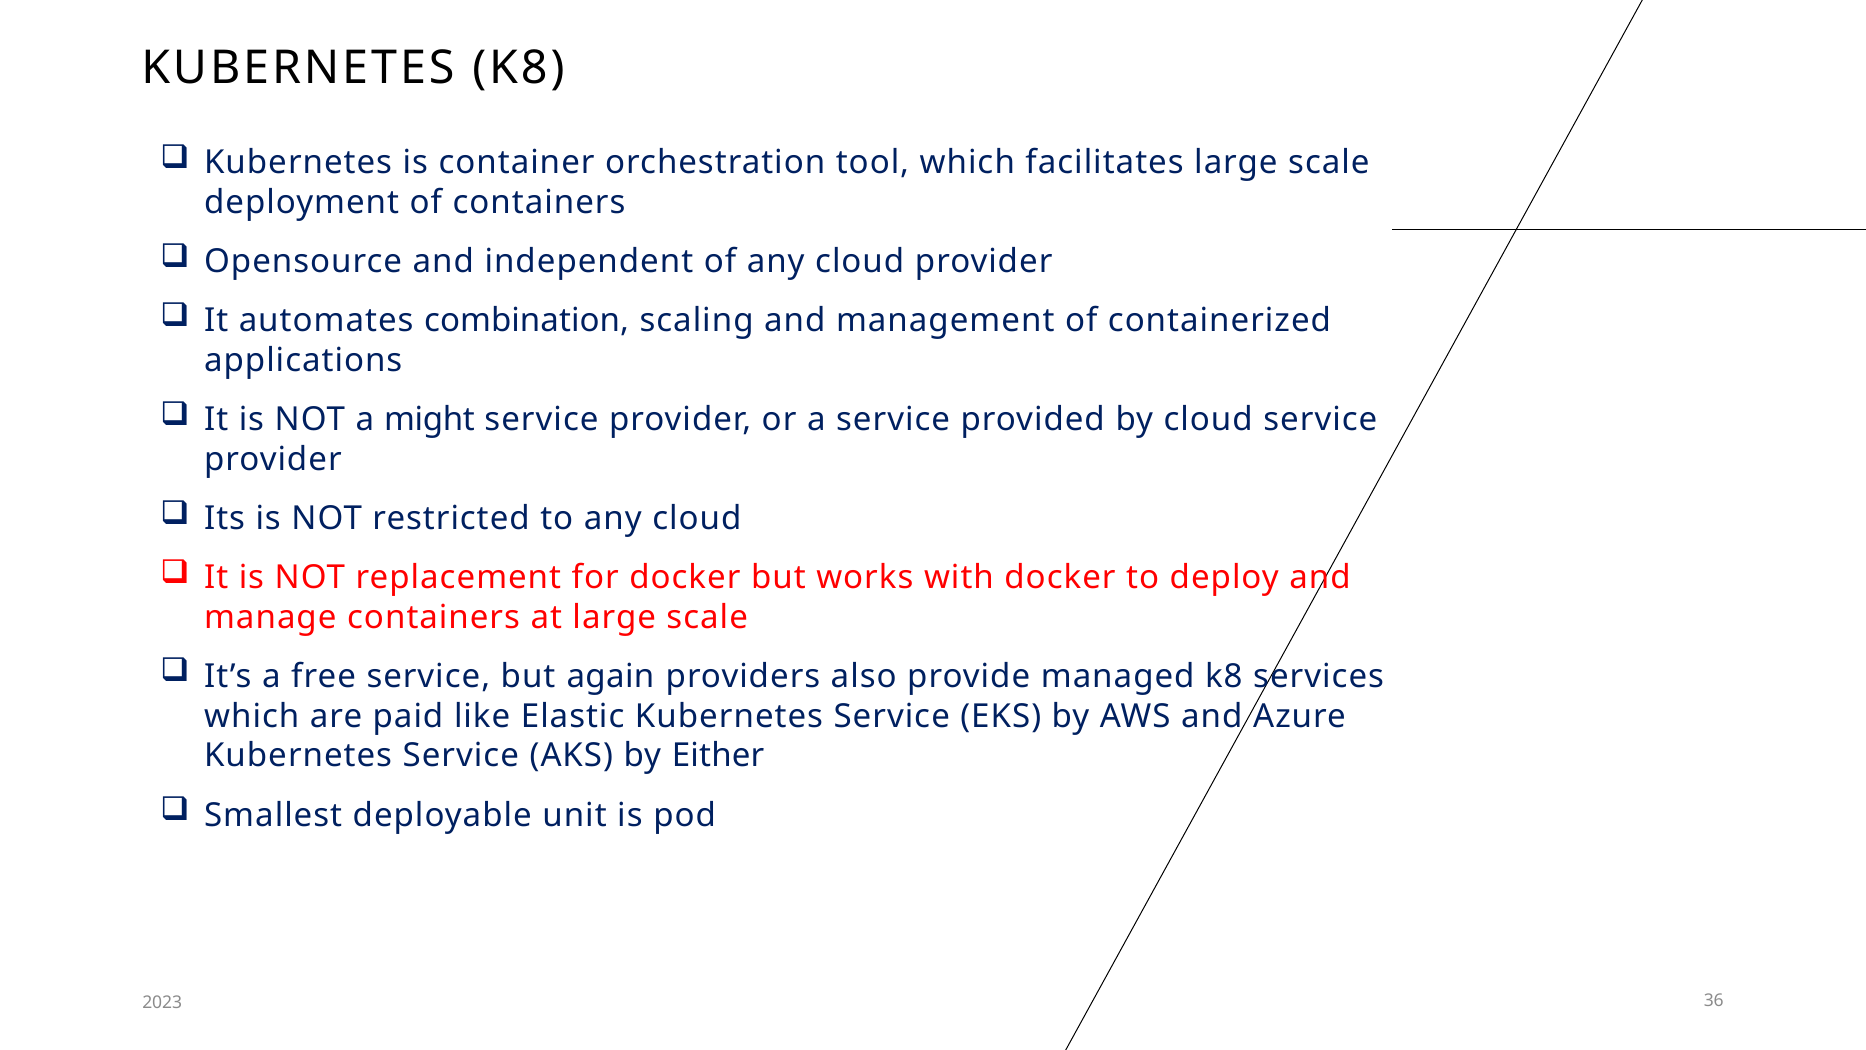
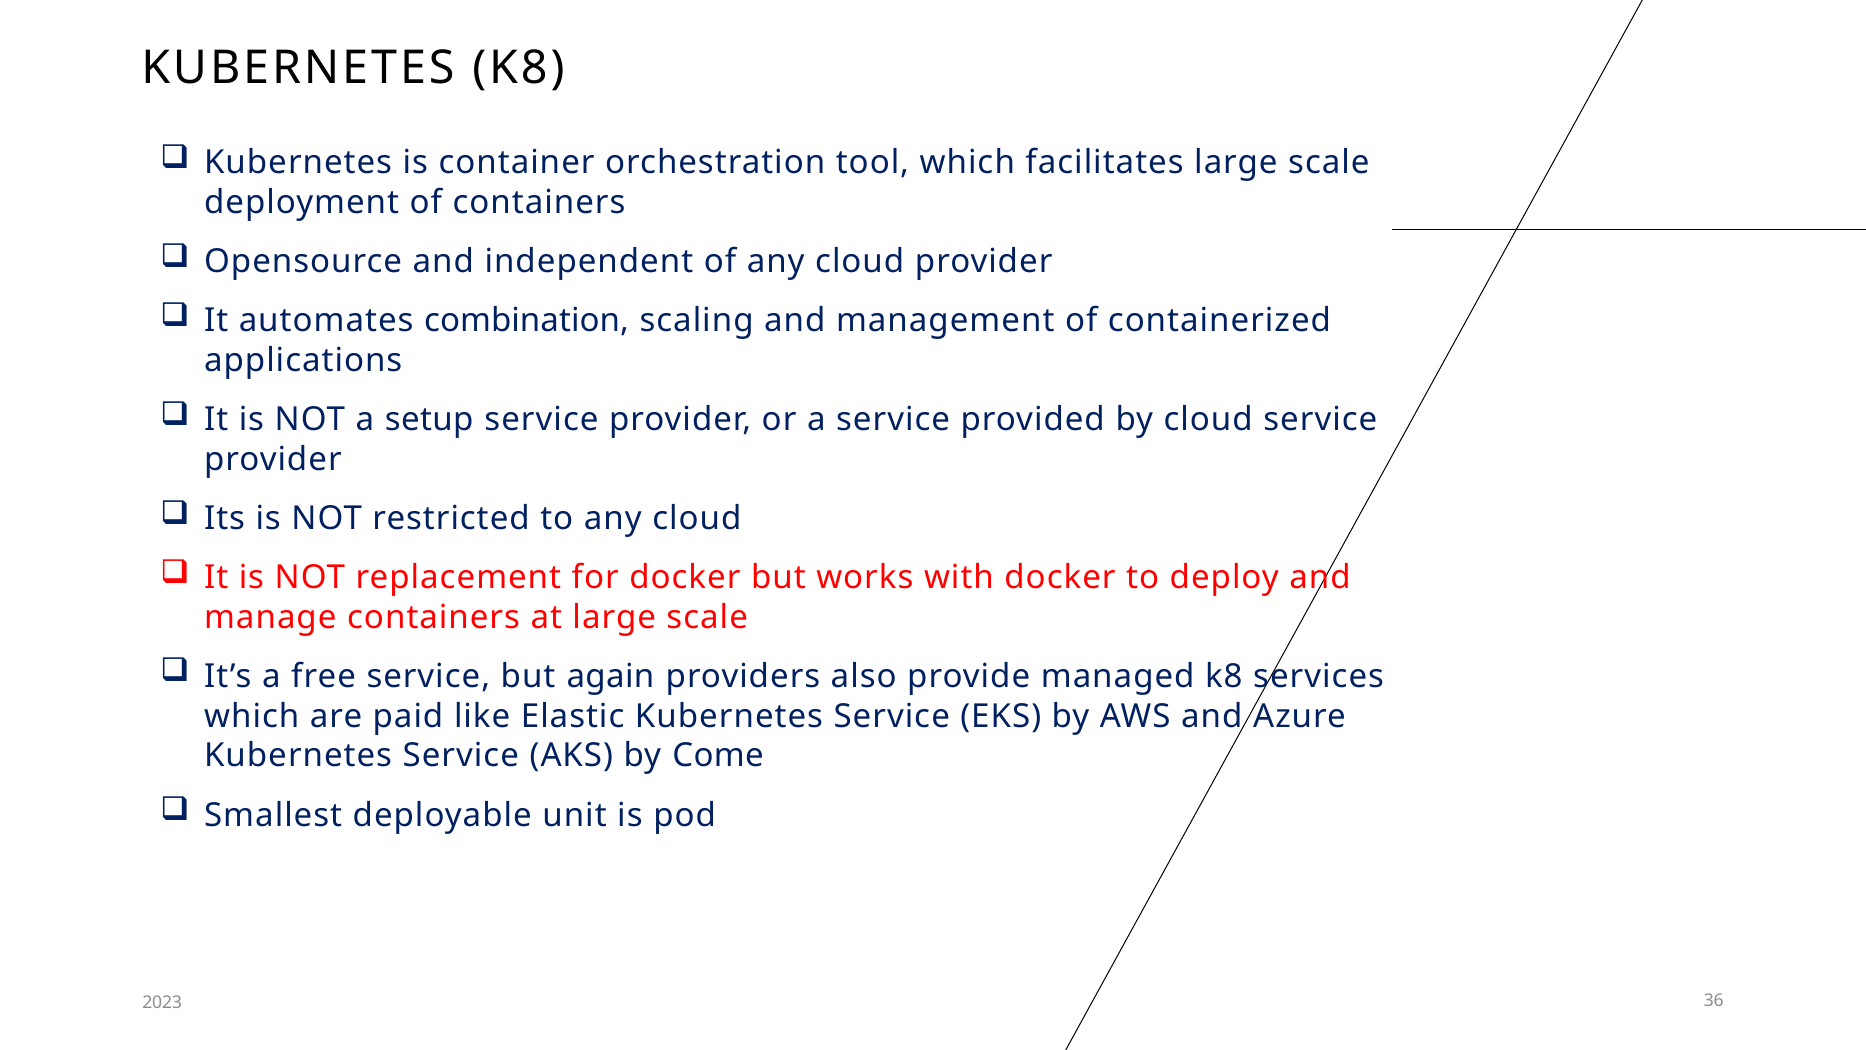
might: might -> setup (429, 420)
Either: Either -> Come (718, 756)
